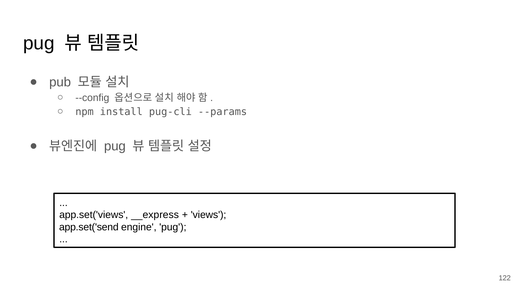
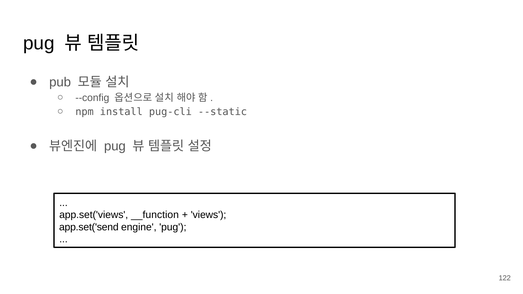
--params: --params -> --static (222, 112)
__express: __express -> __function (155, 215)
